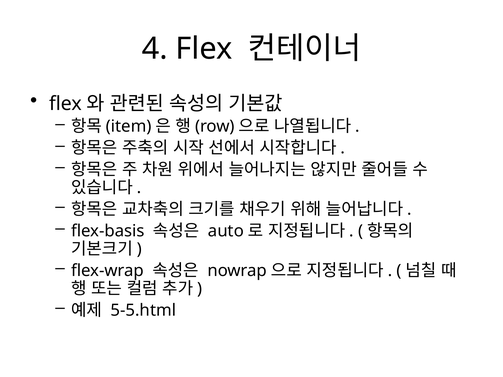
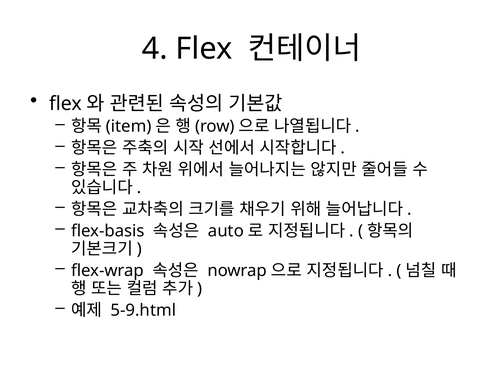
5-5.html: 5-5.html -> 5-9.html (143, 310)
